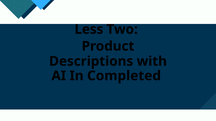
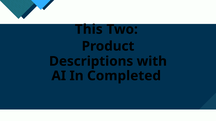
Less: Less -> This (89, 29)
